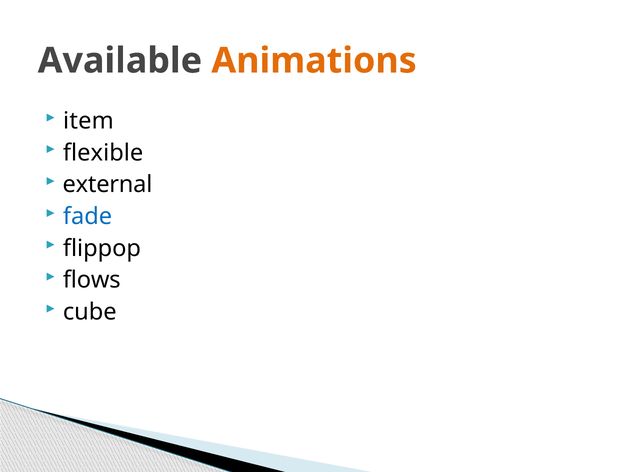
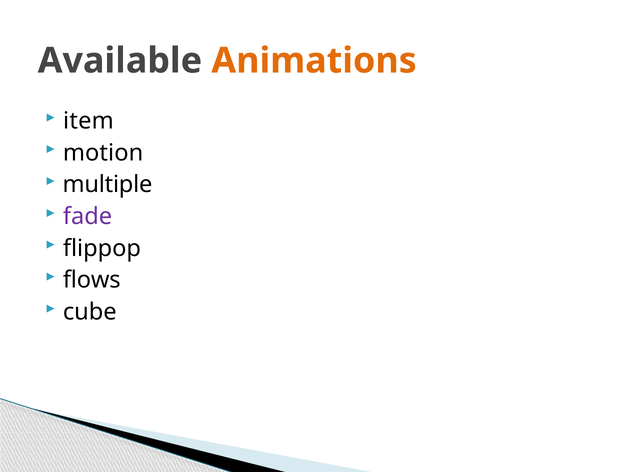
flexible: flexible -> motion (103, 153)
external: external -> multiple (107, 185)
fade colour: blue -> purple (88, 217)
